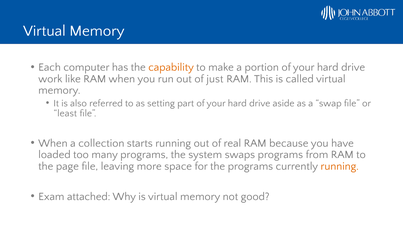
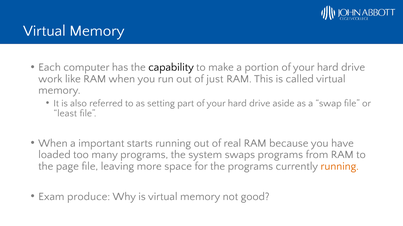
capability colour: orange -> black (171, 68)
collection: collection -> important (101, 144)
attached: attached -> produce (89, 197)
